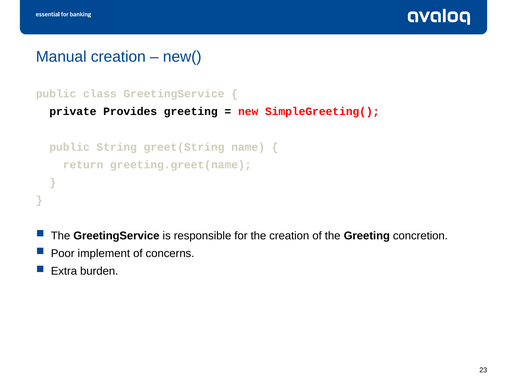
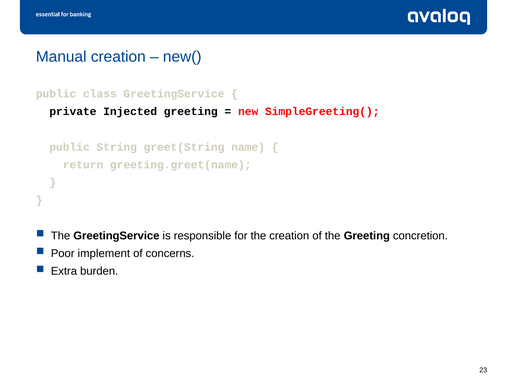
Provides: Provides -> Injected (130, 112)
